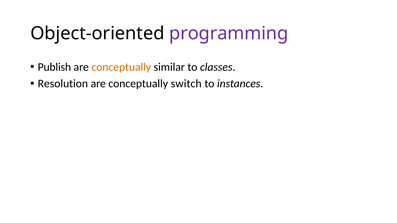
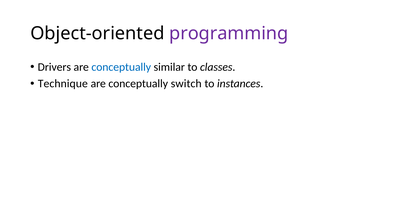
Publish: Publish -> Drivers (54, 67)
conceptually colour: orange -> blue (121, 67)
Resolution: Resolution -> Technique (63, 84)
